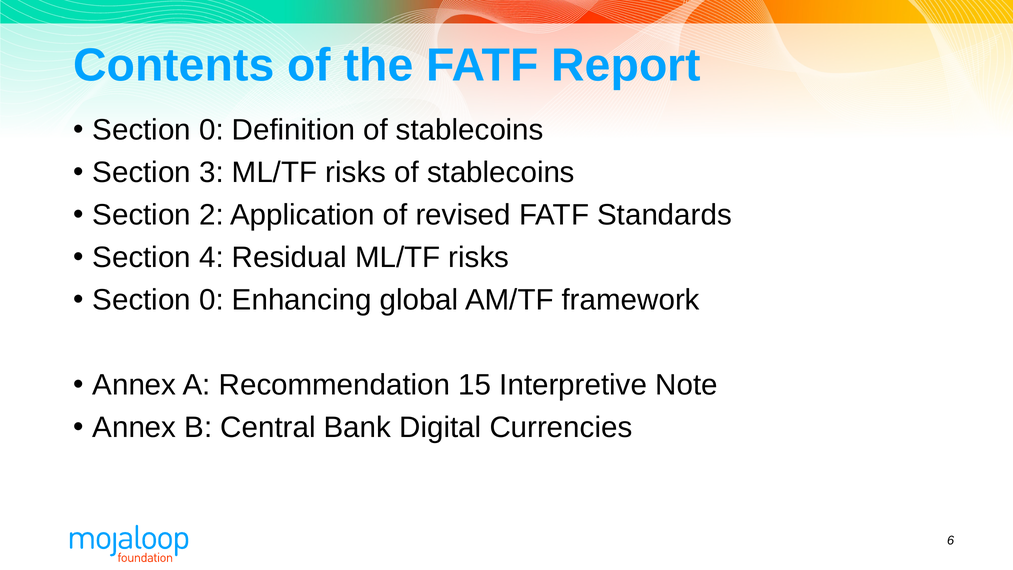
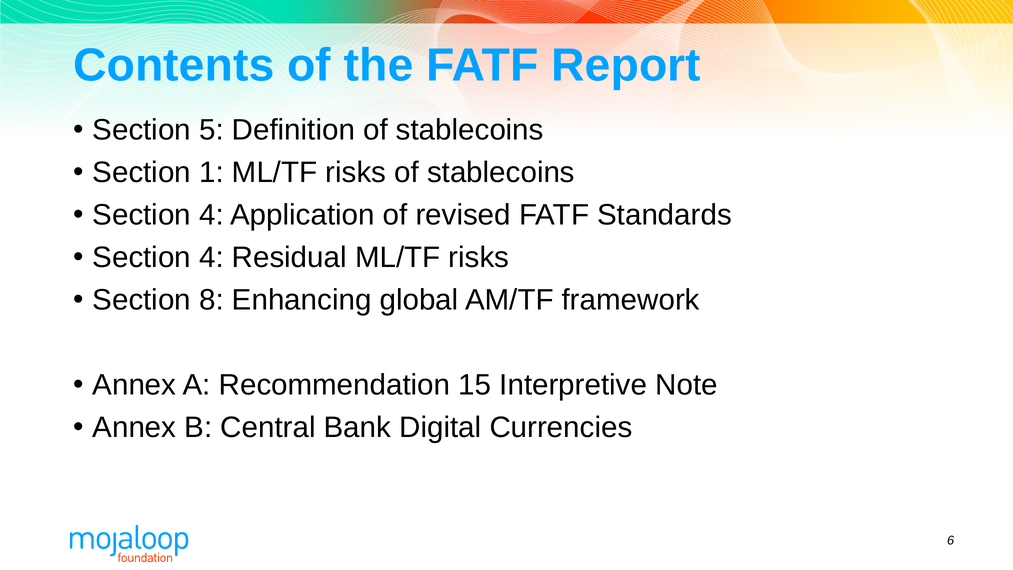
0: 0 -> 5 (211, 130)
3: 3 -> 1 (211, 172)
2: 2 -> 4 (211, 215)
0: 0 -> 8 (211, 300)
